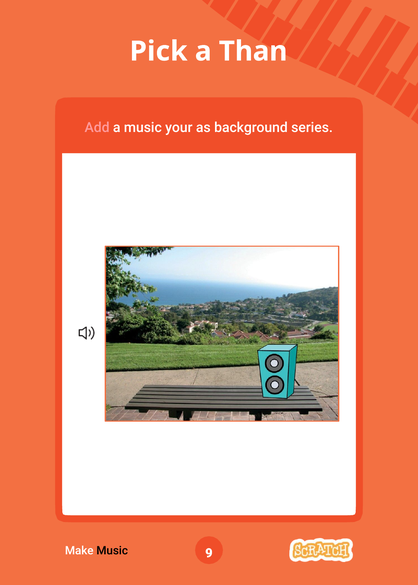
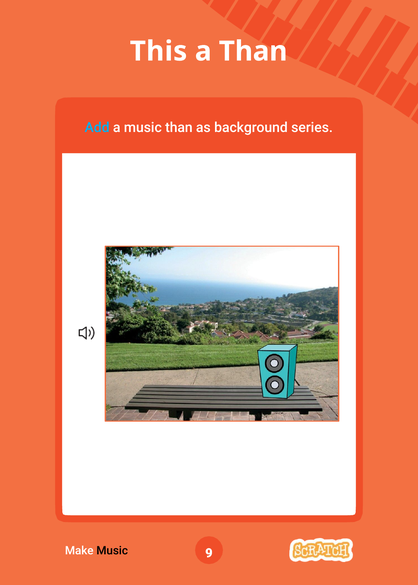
Pick: Pick -> This (159, 51)
Add colour: pink -> light blue (97, 128)
music your: your -> than (179, 128)
